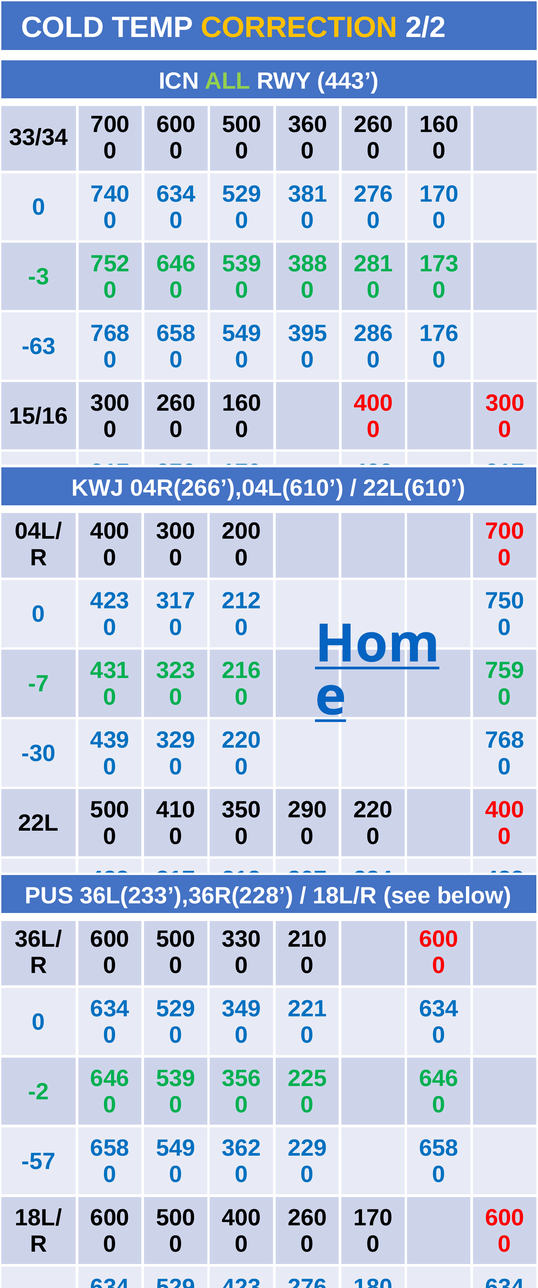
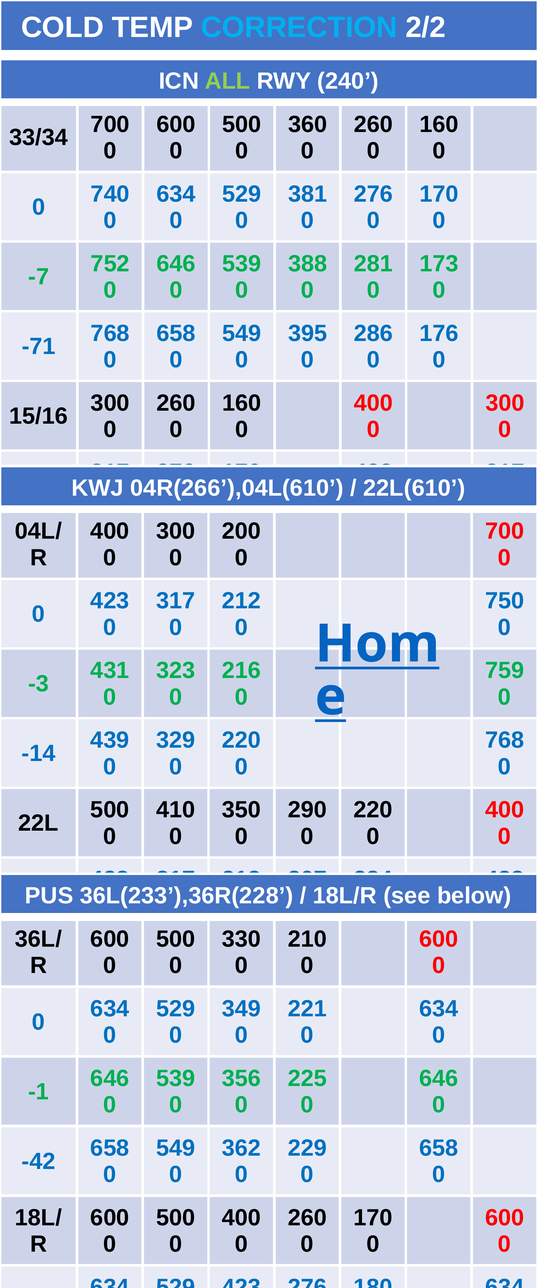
CORRECTION colour: yellow -> light blue (299, 27)
443: 443 -> 240 (348, 81)
-3: -3 -> -7 (39, 277)
-63: -63 -> -71 (39, 346)
-7: -7 -> -3 (39, 683)
-30: -30 -> -14 (39, 753)
-2: -2 -> -1 (39, 1091)
-57: -57 -> -42 (39, 1161)
